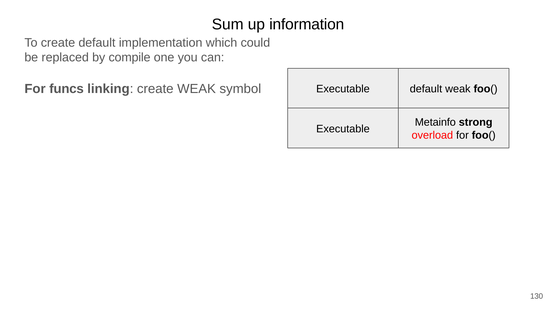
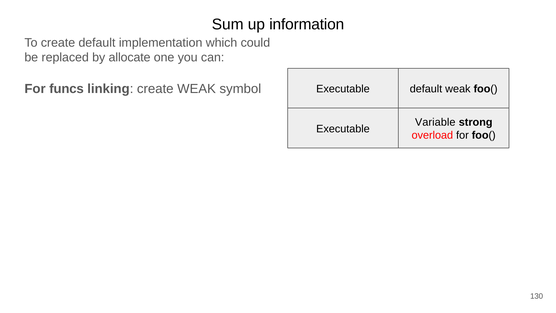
compile: compile -> allocate (130, 58)
Metainfo: Metainfo -> Variable (435, 122)
